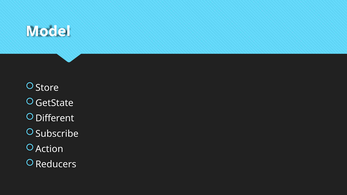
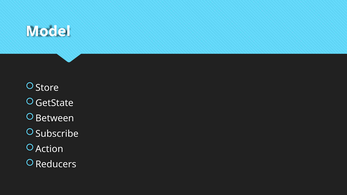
Different: Different -> Between (55, 118)
